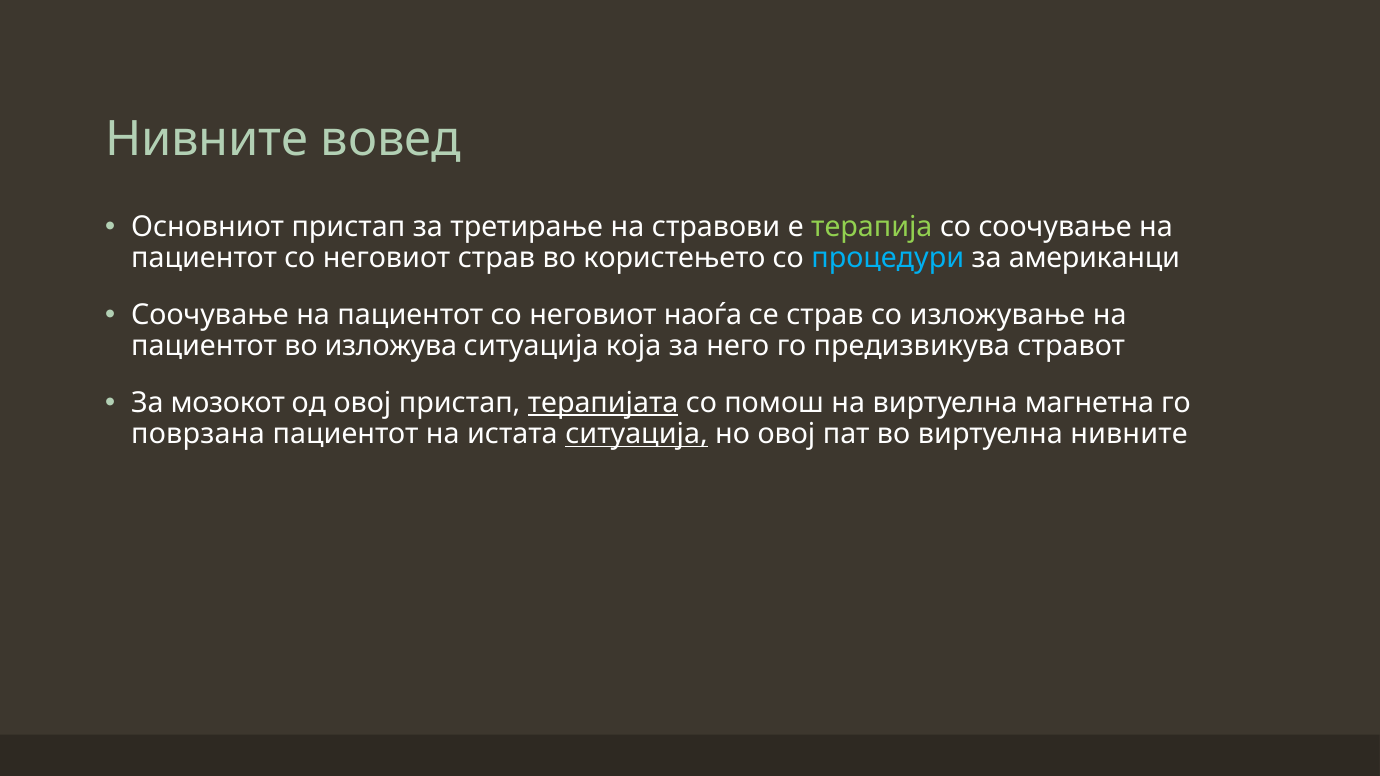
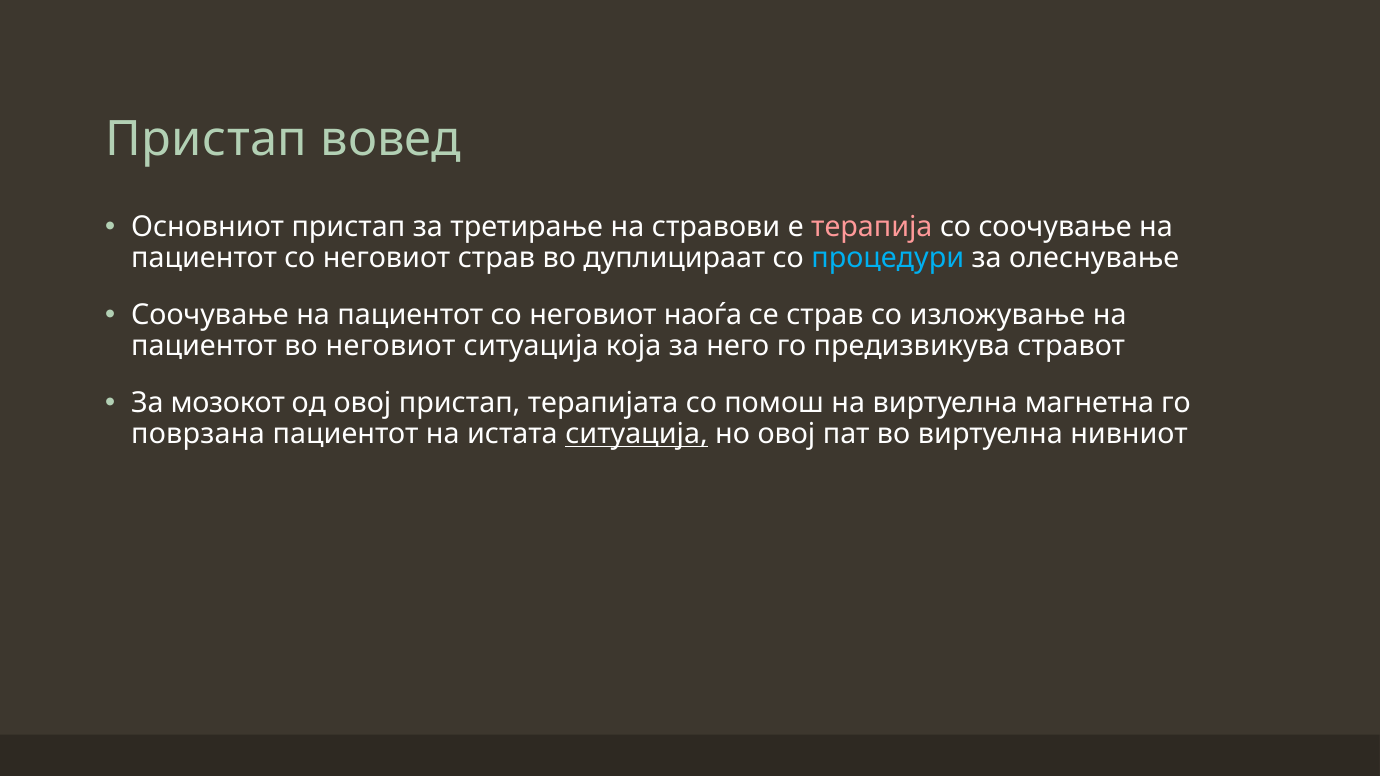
Нивните: Нивните -> Пристап (206, 139)
терапија colour: light green -> pink (872, 227)
користењето: користењето -> дуплицираат (674, 258)
американци: американци -> олеснување (1094, 258)
во изложува: изложува -> неговиот (391, 346)
терапијата underline: present -> none (603, 403)
виртуелна нивните: нивните -> нивниот (1129, 434)
